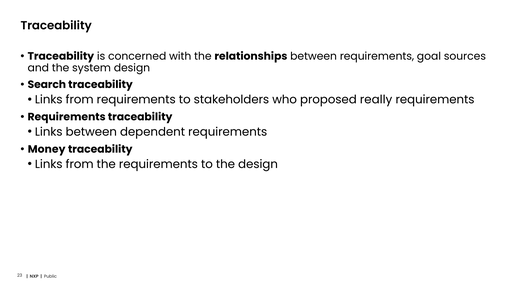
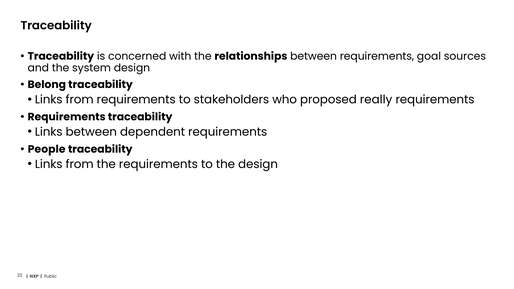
Search: Search -> Belong (47, 85)
Money: Money -> People (47, 149)
